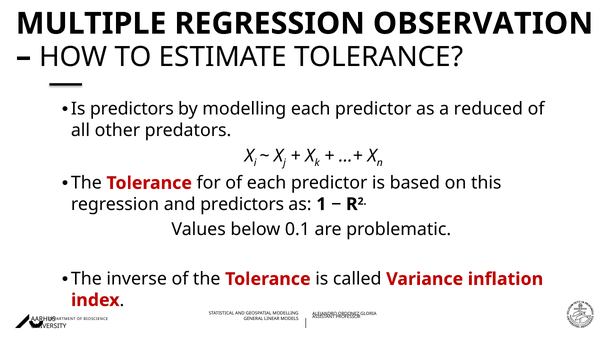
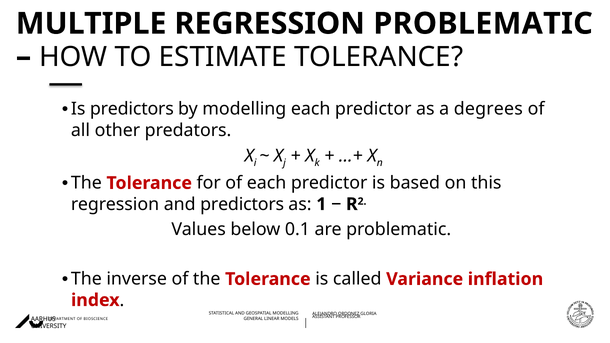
REGRESSION OBSERVATION: OBSERVATION -> PROBLEMATIC (483, 24)
reduced: reduced -> degrees (488, 109)
